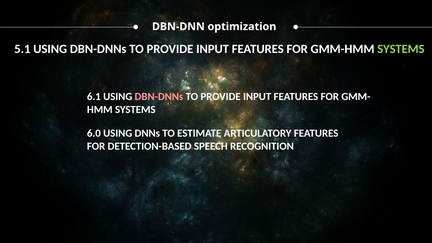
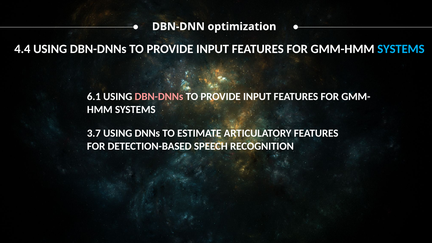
5.1: 5.1 -> 4.4 (22, 49)
SYSTEMS colour: light green -> light blue (401, 49)
6.0: 6.0 -> 3.7 (94, 133)
